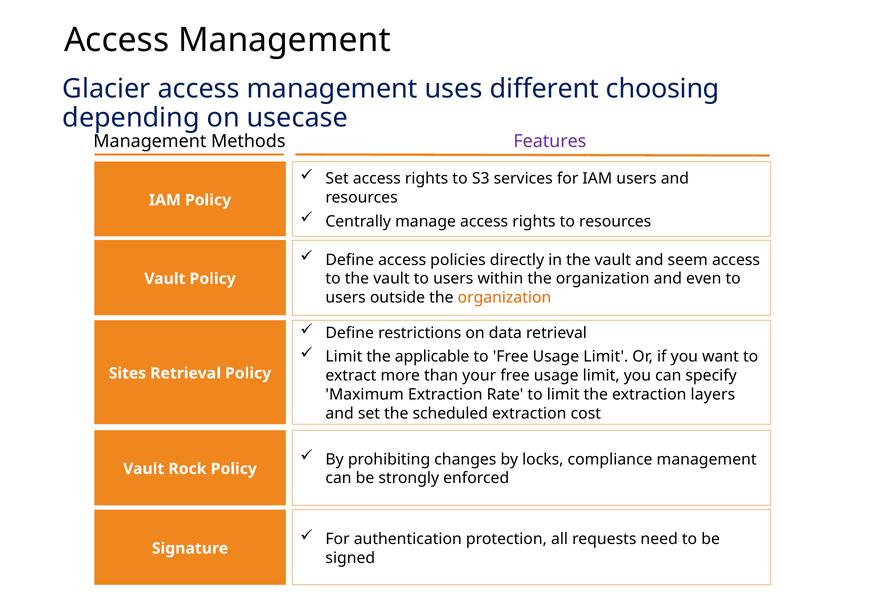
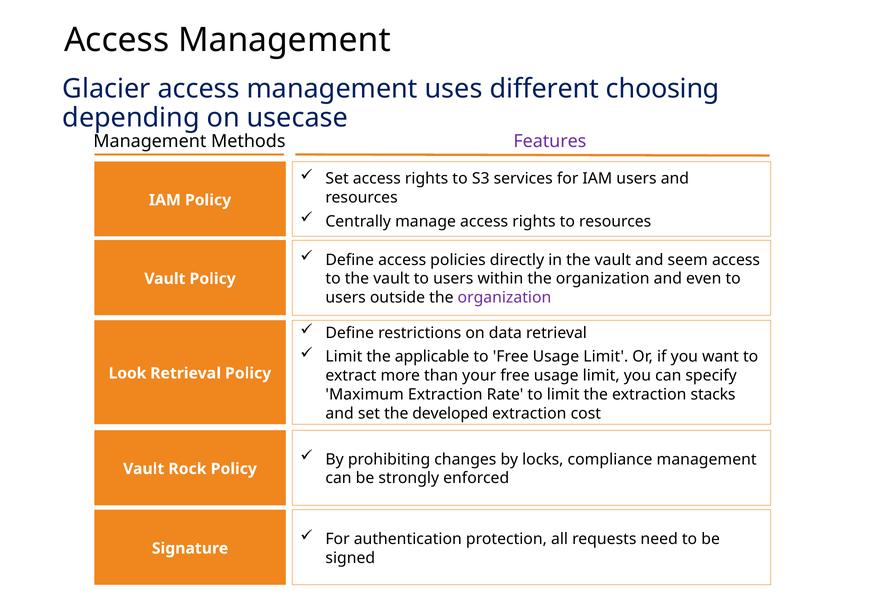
organization colour: orange -> purple (504, 298)
Sites: Sites -> Look (128, 373)
layers: layers -> stacks (713, 394)
scheduled: scheduled -> developed (450, 413)
